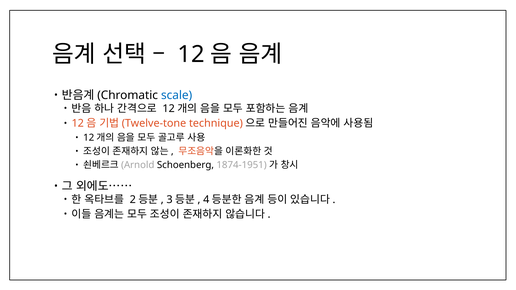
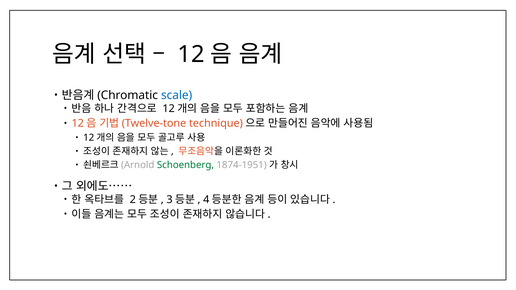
Schoenberg colour: black -> green (185, 165)
